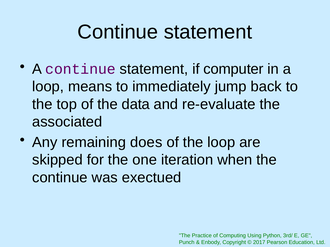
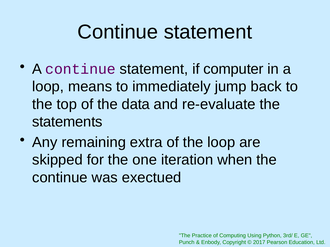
associated: associated -> statements (67, 122)
does: does -> extra (146, 143)
